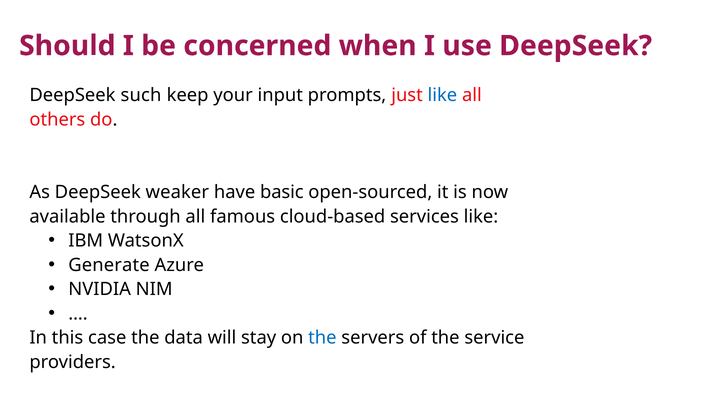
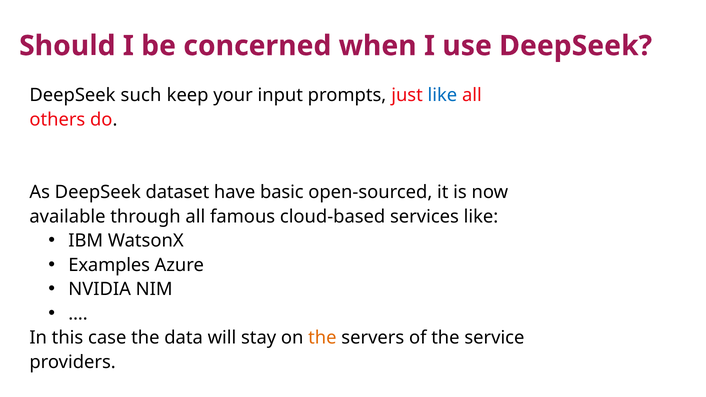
weaker: weaker -> dataset (177, 192)
Generate: Generate -> Examples (109, 265)
the colour: blue -> orange (322, 338)
